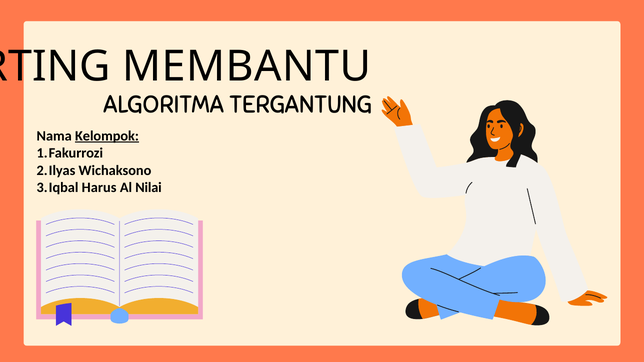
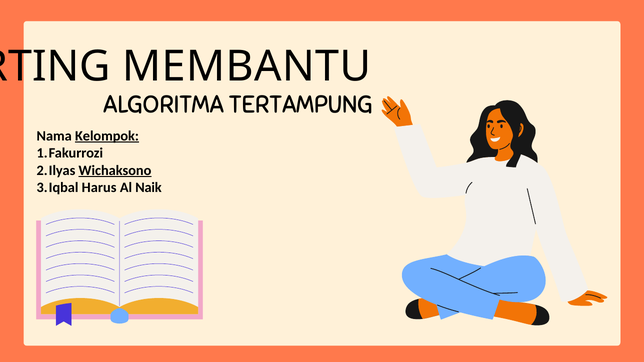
TERGANTUNG: TERGANTUNG -> TERTAMPUNG (301, 105)
Wichaksono underline: none -> present (115, 170)
Nilai: Nilai -> Naik (148, 188)
